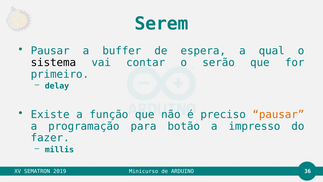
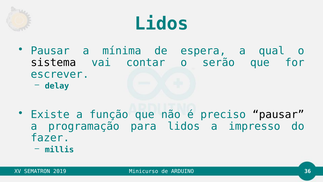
Serem: Serem -> Lidos (161, 24)
buffer: buffer -> mínima (122, 51)
primeiro: primeiro -> escrever (60, 74)
pausar colour: orange -> black (278, 114)
para botão: botão -> lidos (184, 126)
